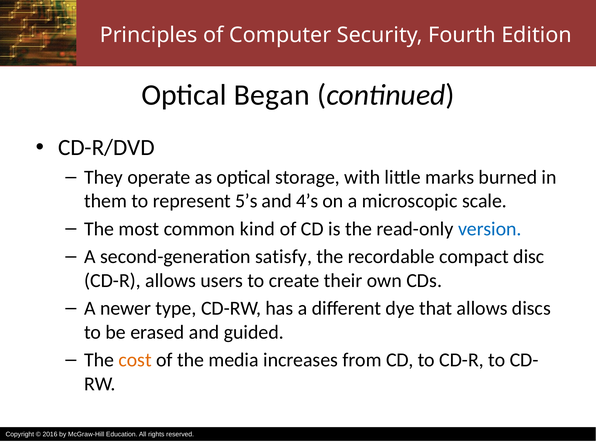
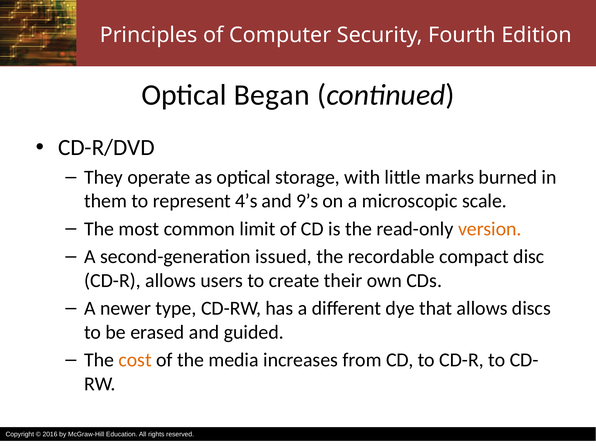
5’s: 5’s -> 4’s (246, 201)
4’s: 4’s -> 9’s (307, 201)
kind: kind -> limit (257, 229)
version colour: blue -> orange (490, 229)
satisfy: satisfy -> issued (284, 257)
